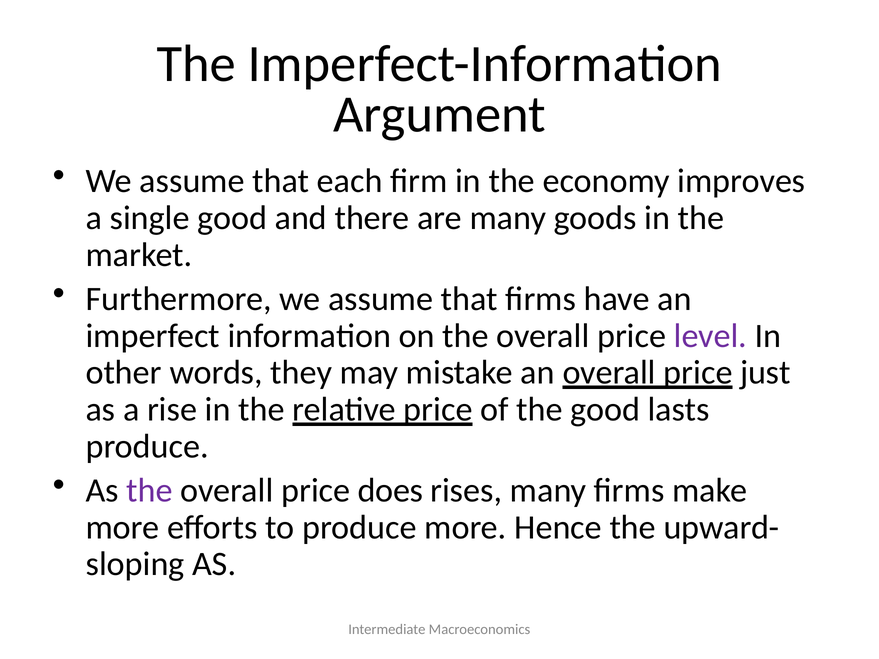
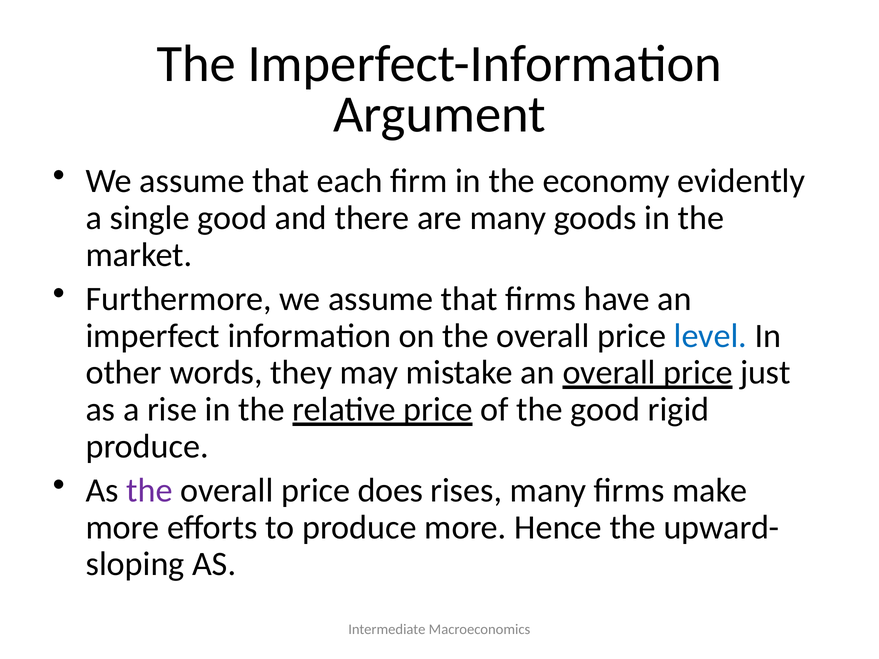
improves: improves -> evidently (741, 181)
level colour: purple -> blue (710, 336)
lasts: lasts -> rigid (678, 410)
